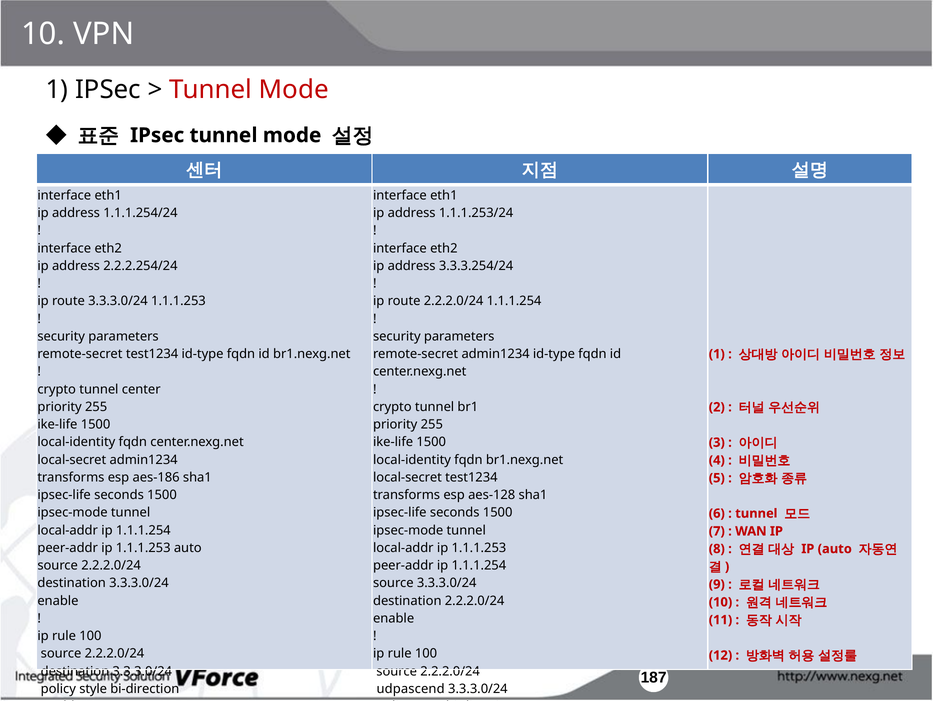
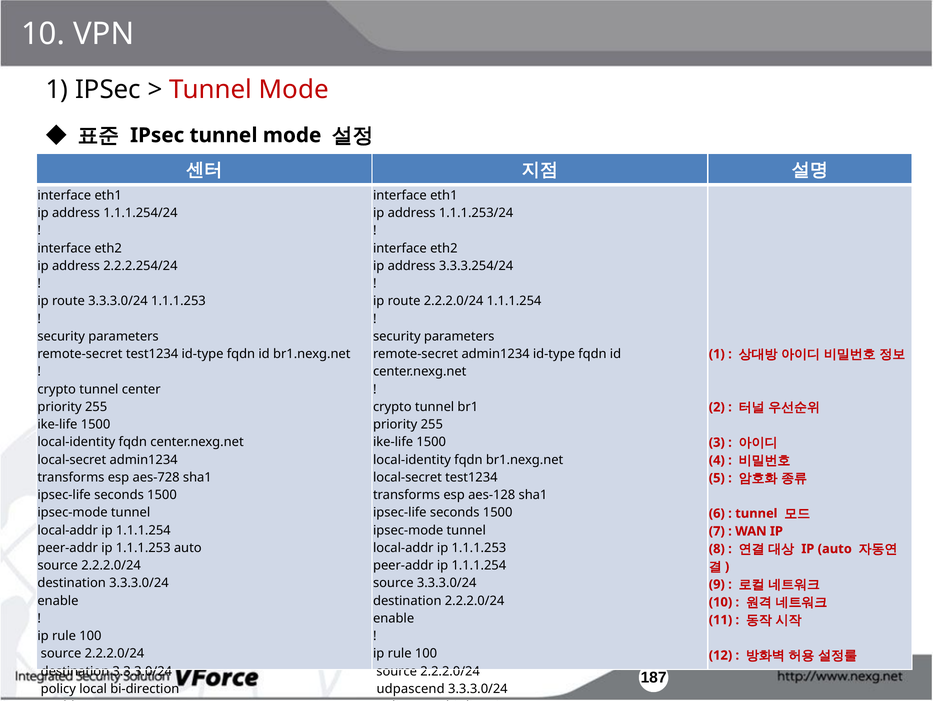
aes-186: aes-186 -> aes-728 (156, 477)
style: style -> local (93, 688)
